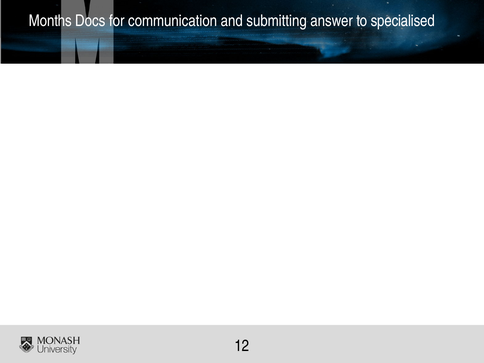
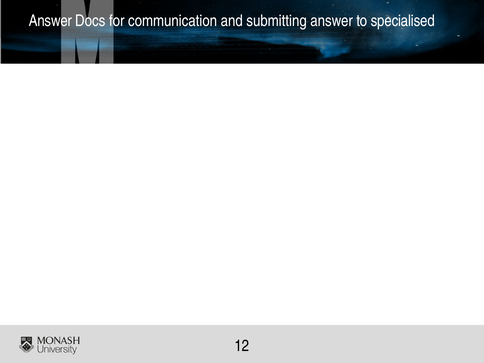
Months: Months -> Answer (50, 21)
